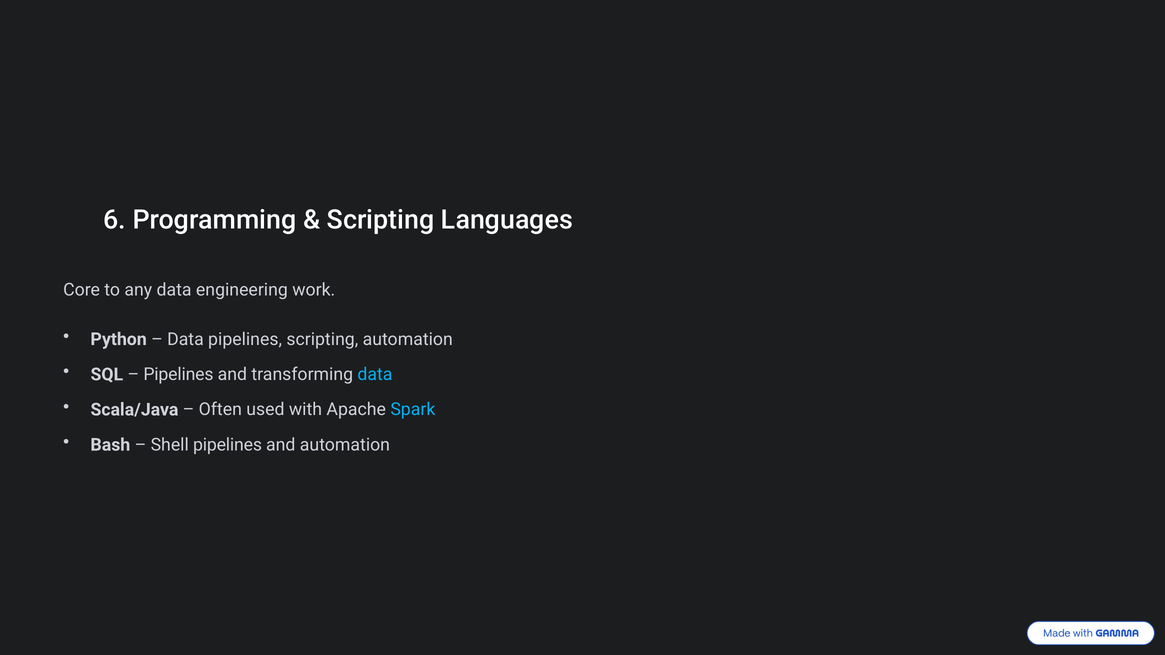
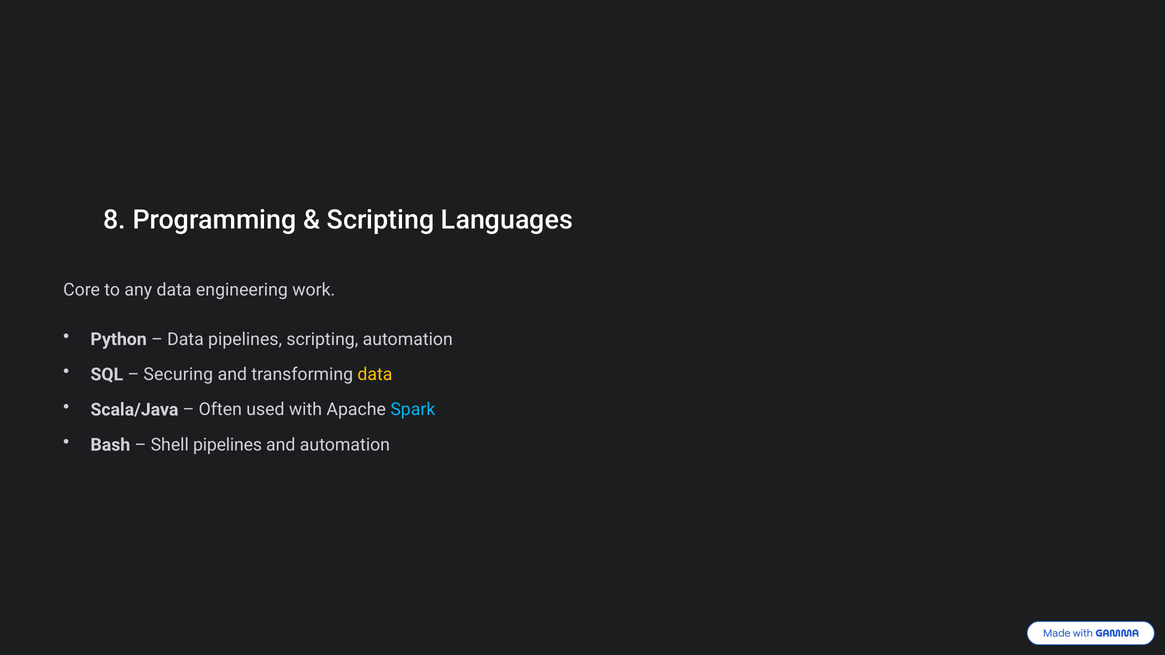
6: 6 -> 8 (115, 220)
Pipelines: Pipelines -> Securing (178, 375)
data colour: light blue -> yellow (375, 375)
